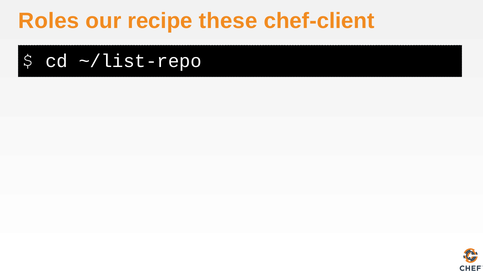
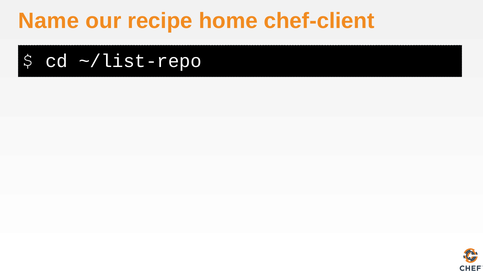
Roles: Roles -> Name (49, 21)
these: these -> home (228, 21)
